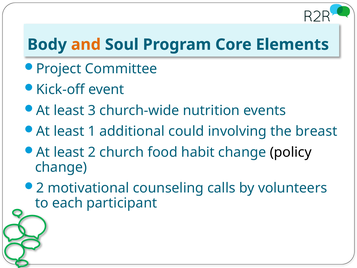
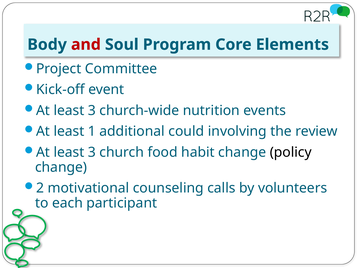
and colour: orange -> red (86, 45)
breast: breast -> review (316, 131)
2: 2 -> 3 (92, 152)
